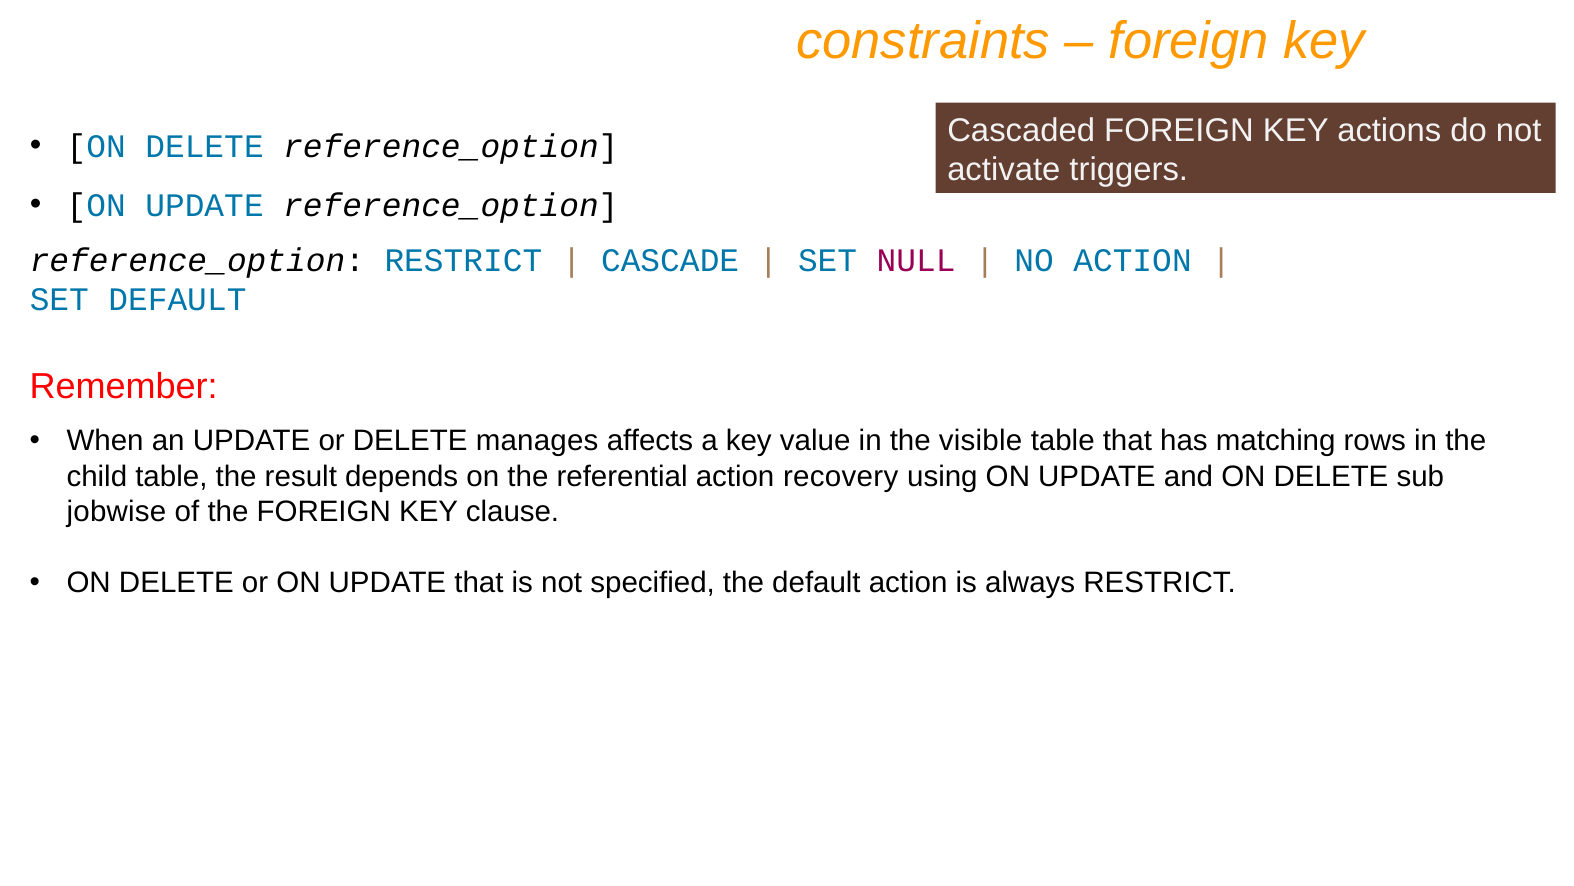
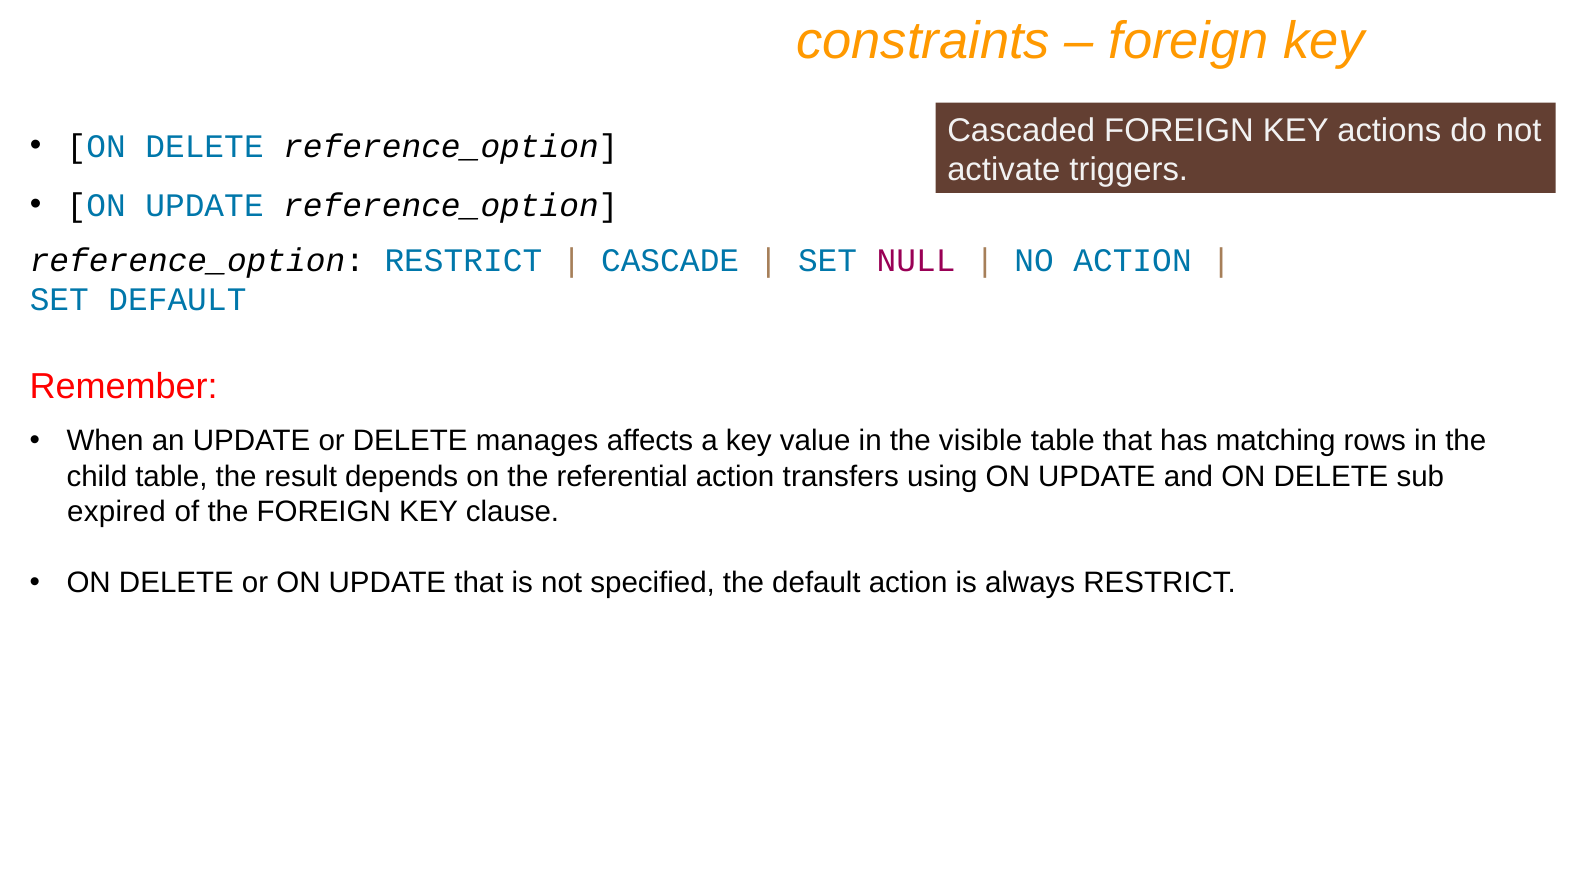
recovery: recovery -> transfers (841, 476)
jobwise: jobwise -> expired (116, 512)
